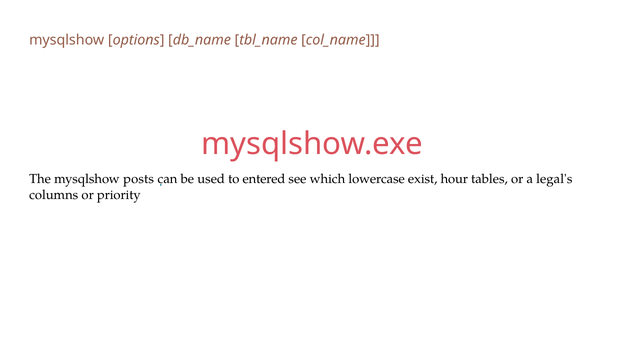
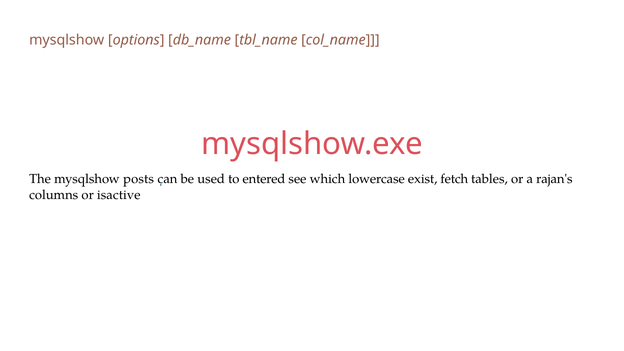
hour: hour -> fetch (454, 179)
legal's: legal's -> rajan's (554, 179)
priority: priority -> isactive (119, 195)
